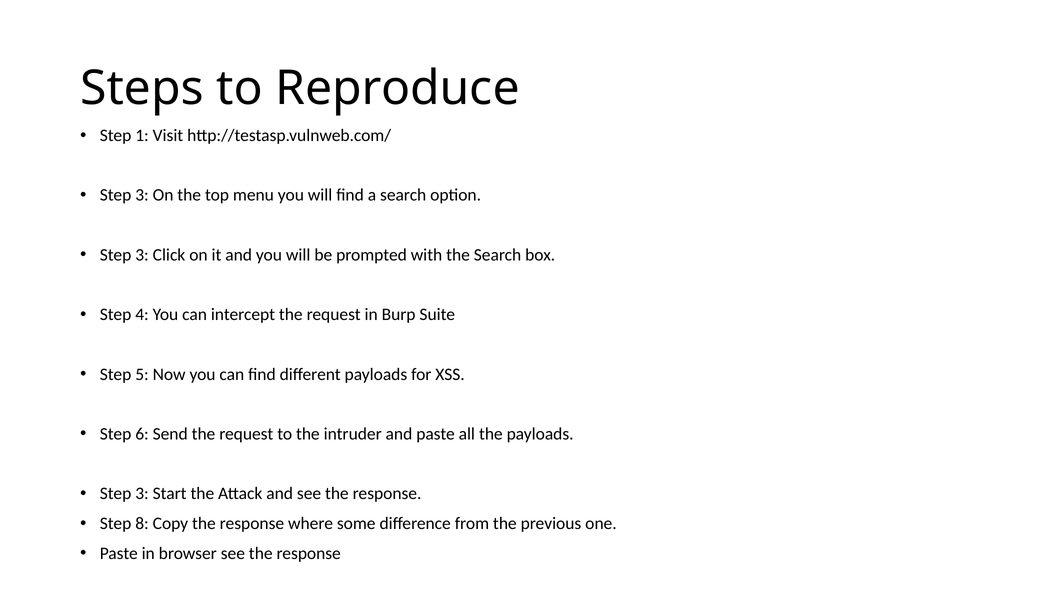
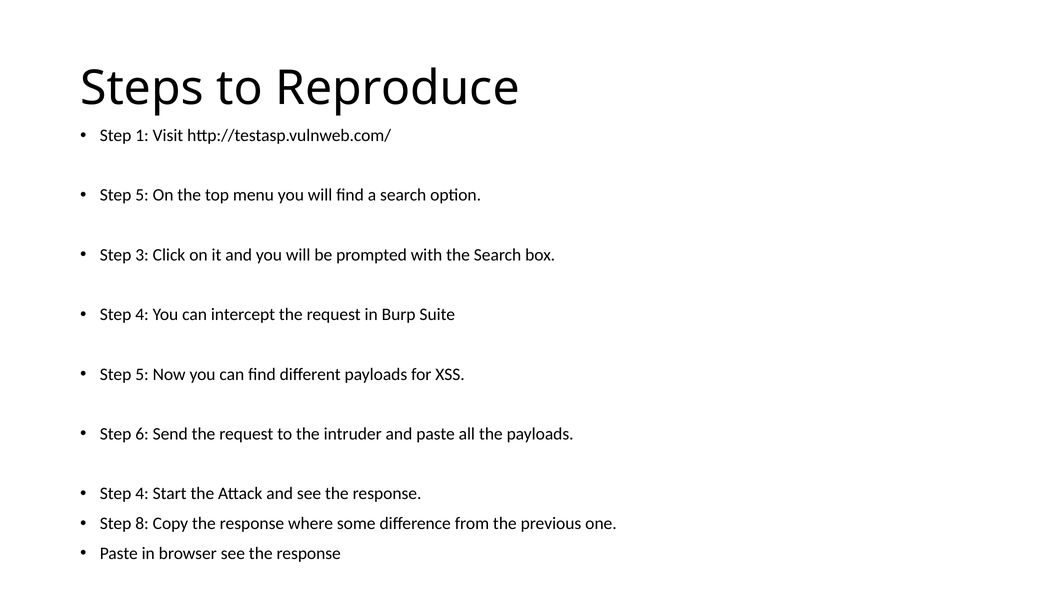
3: 3 -> 5 (142, 195)
3: 3 -> 4 (142, 494)
